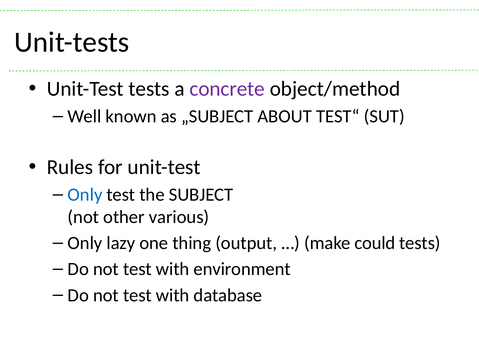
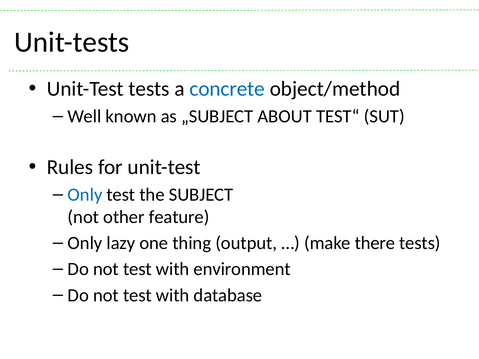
concrete colour: purple -> blue (227, 89)
various: various -> feature (179, 217)
could: could -> there (375, 243)
